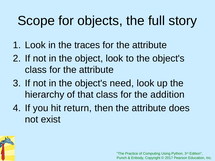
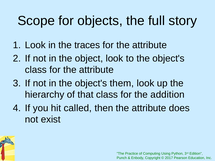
need: need -> them (122, 83)
return: return -> called (78, 108)
